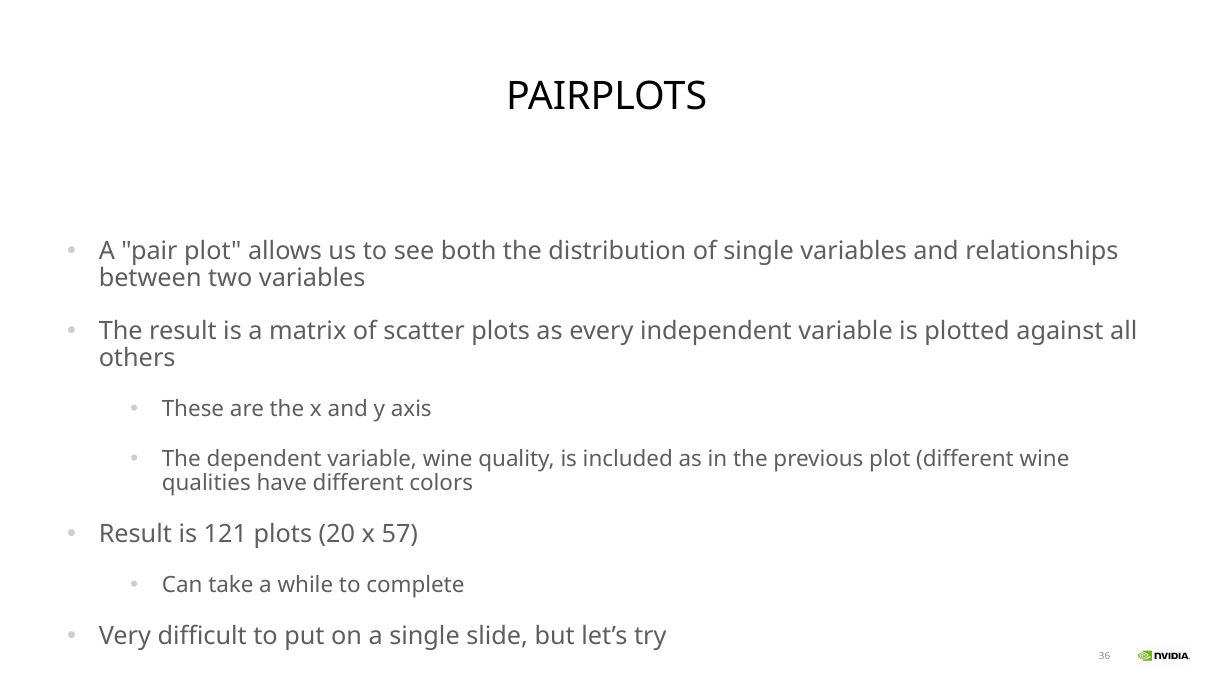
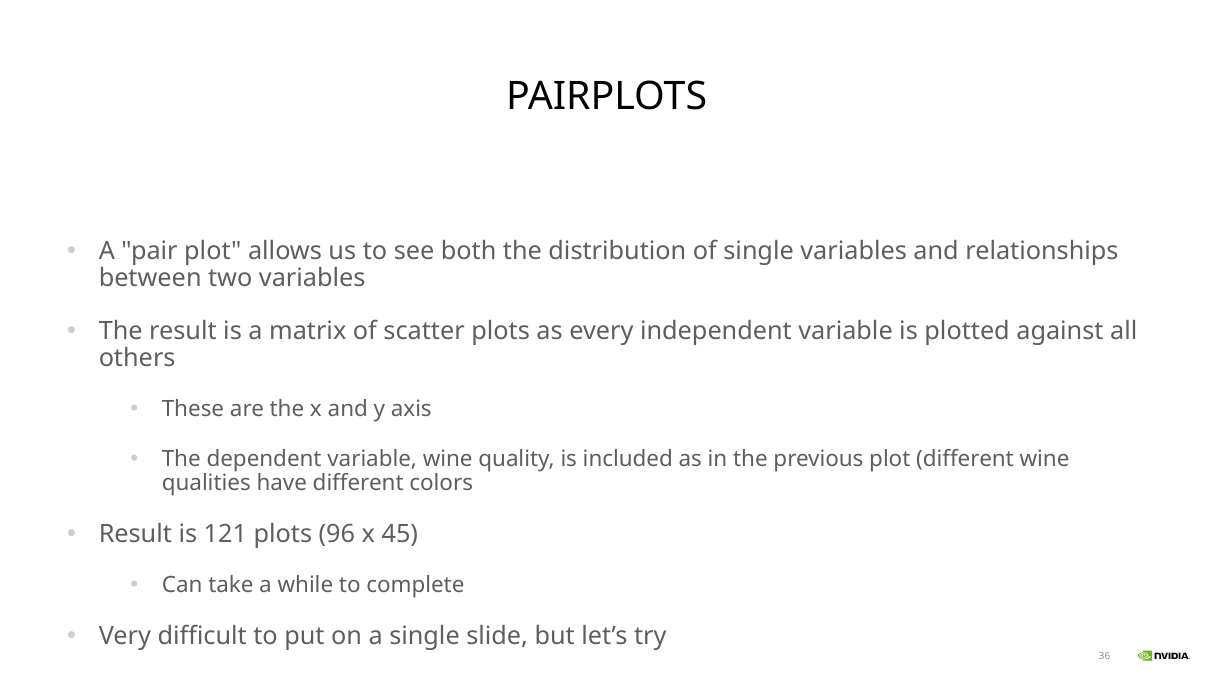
20: 20 -> 96 (337, 534)
57: 57 -> 45 (400, 534)
